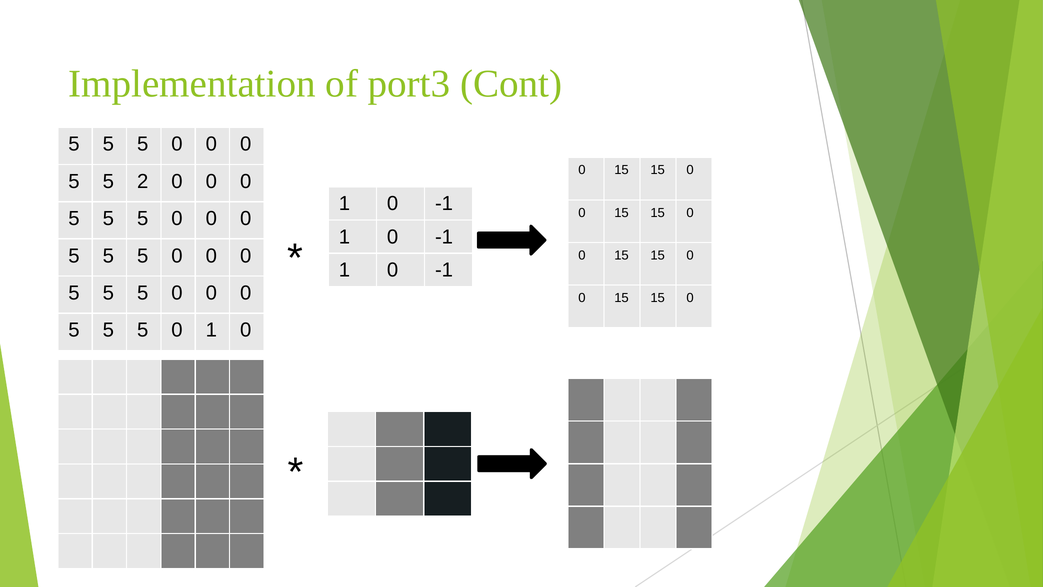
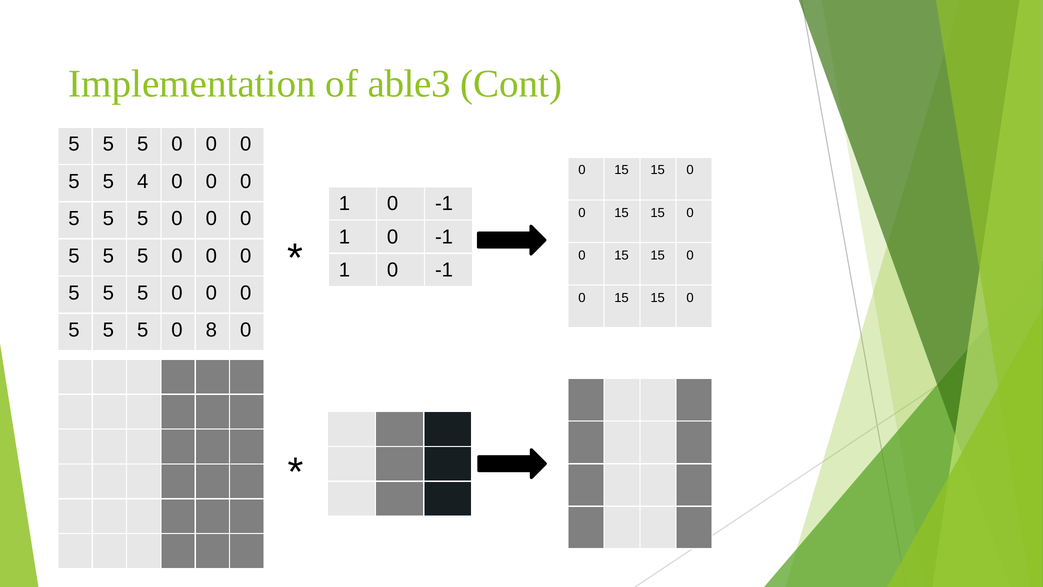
port3: port3 -> able3 (409, 84)
2: 2 -> 4 (143, 181)
5 0 1: 1 -> 8 (211, 330)
